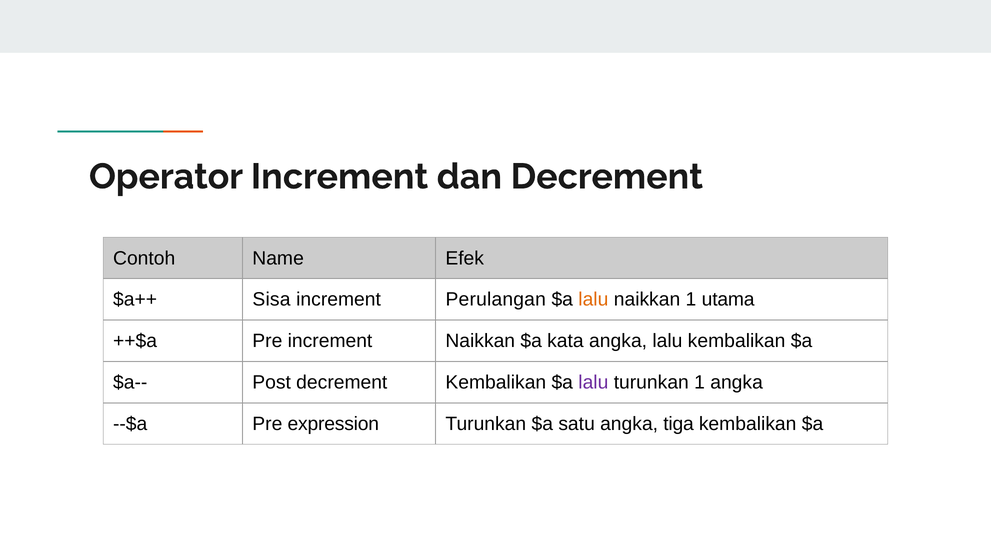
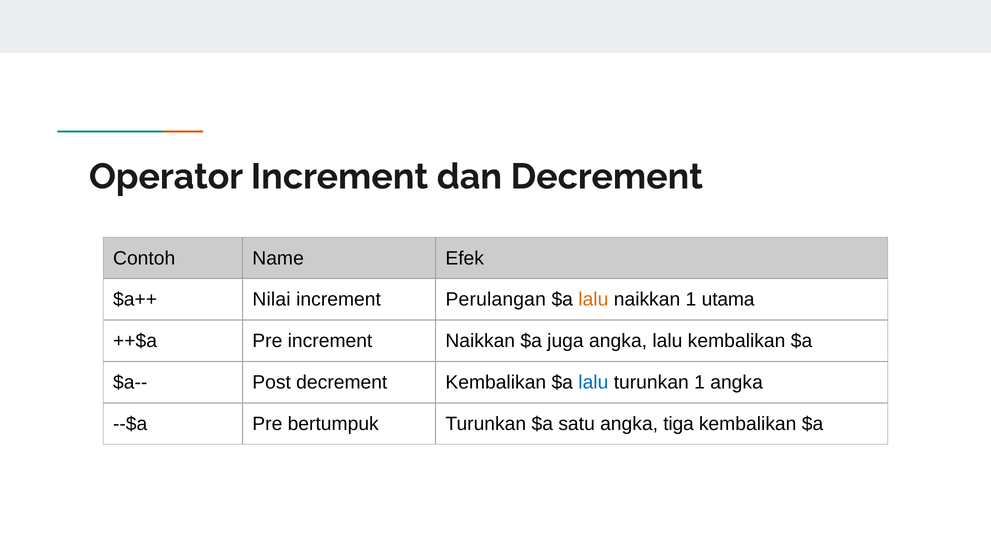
Sisa: Sisa -> Nilai (272, 300)
kata: kata -> juga (565, 341)
lalu colour: purple -> blue (593, 383)
expression: expression -> bertumpuk (333, 424)
